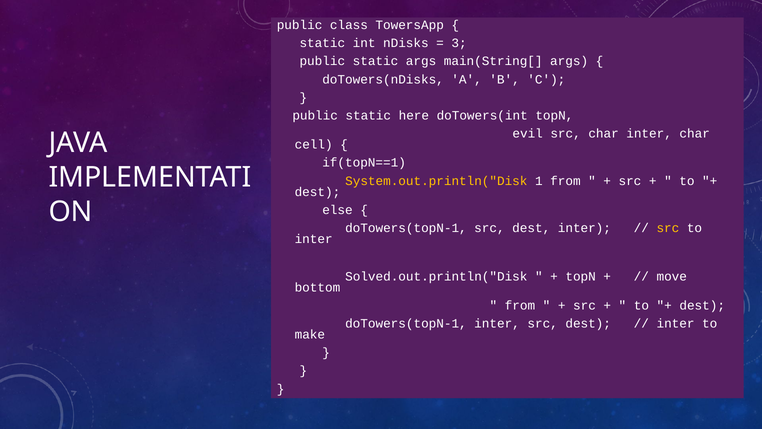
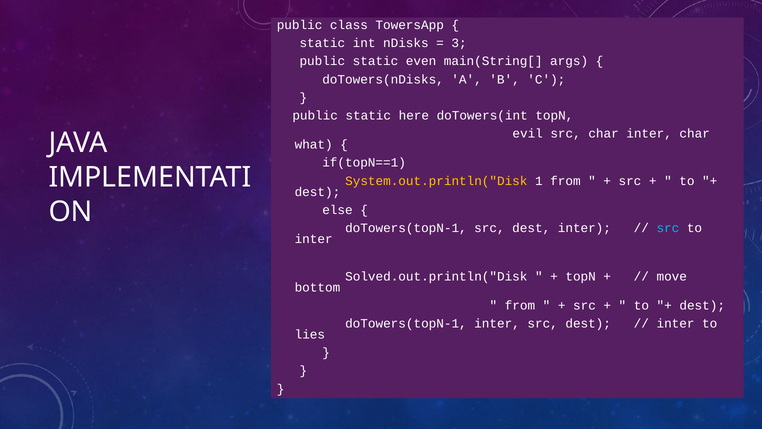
static args: args -> even (421, 61)
cell: cell -> what (314, 145)
src colour: yellow -> light blue (668, 228)
make: make -> lies (310, 334)
